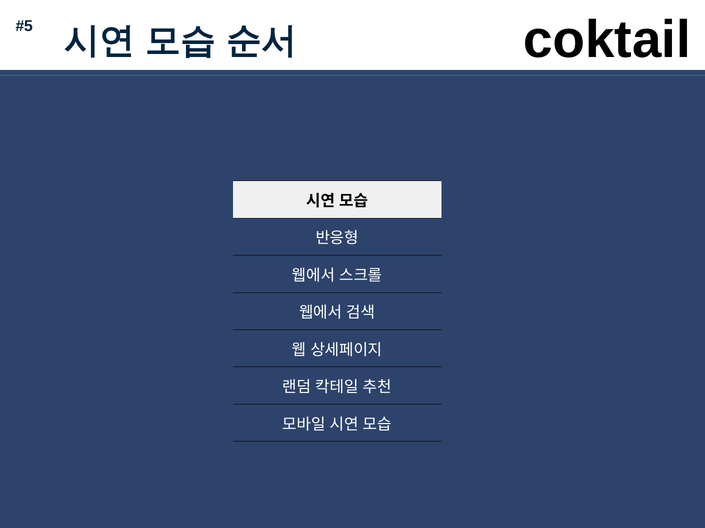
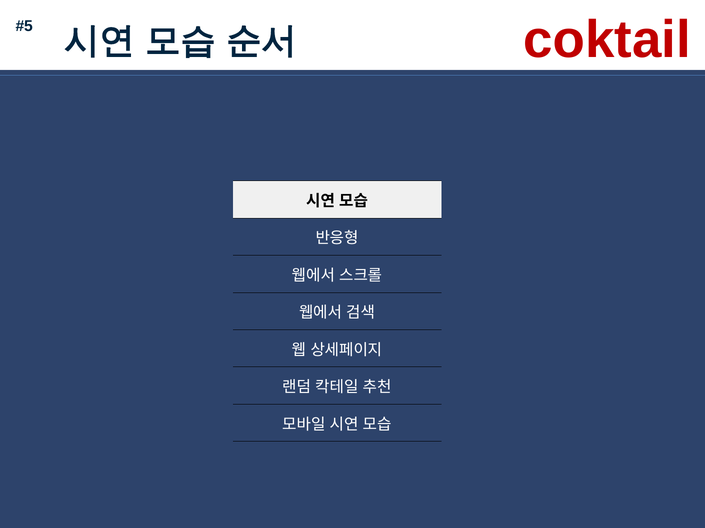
coktail colour: black -> red (607, 40)
